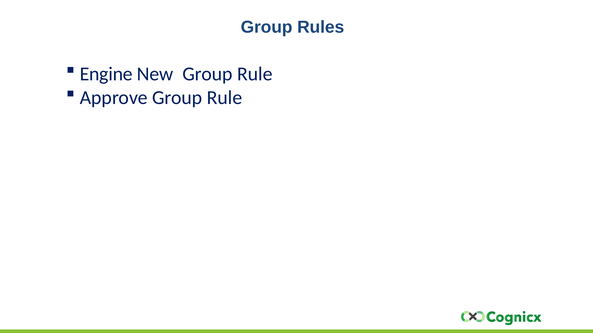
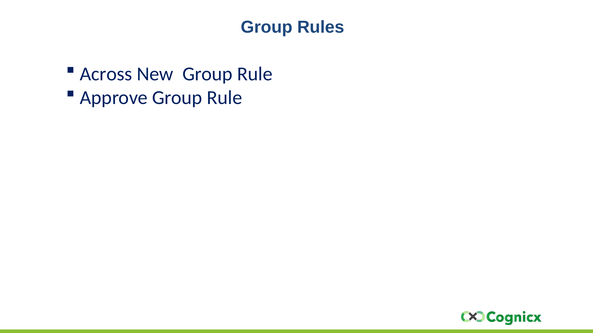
Engine: Engine -> Across (106, 74)
